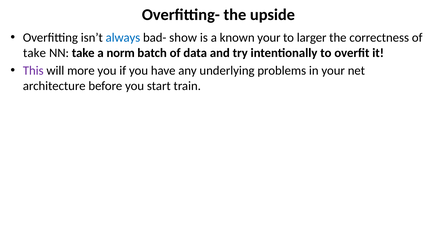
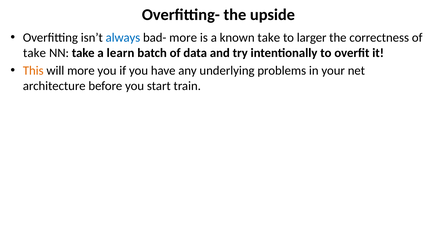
bad- show: show -> more (183, 37)
known your: your -> take (269, 37)
norm: norm -> learn (120, 53)
This colour: purple -> orange (33, 71)
